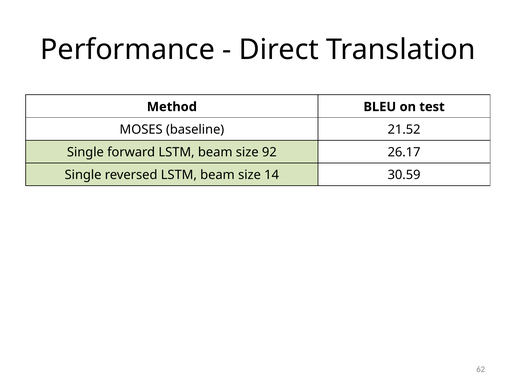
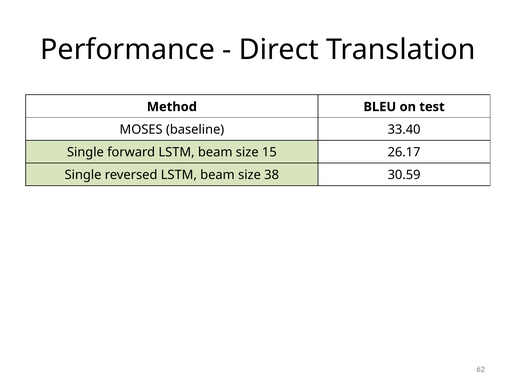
21.52: 21.52 -> 33.40 (404, 130)
92: 92 -> 15 (269, 152)
14: 14 -> 38 (272, 175)
